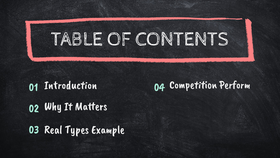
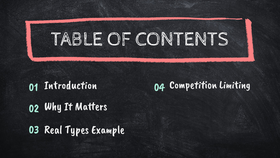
Perform: Perform -> Limiting (235, 84)
